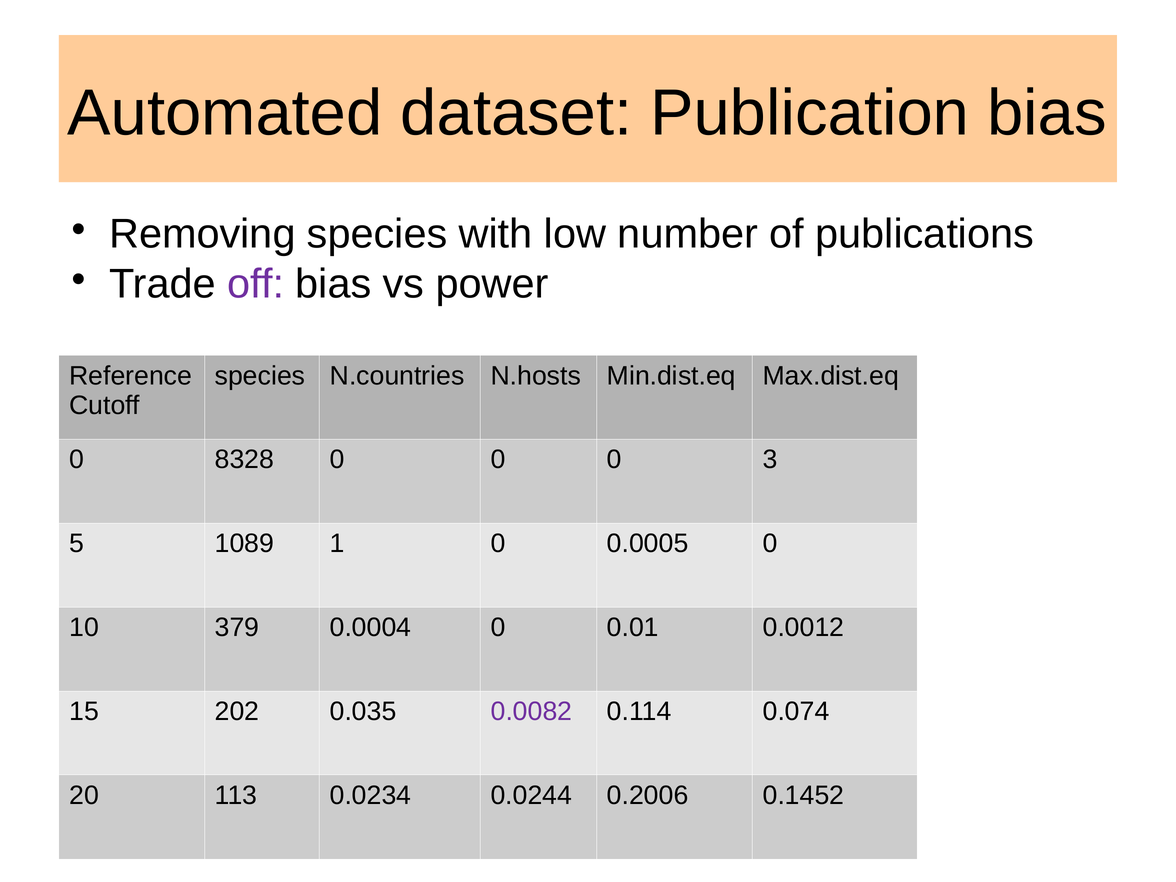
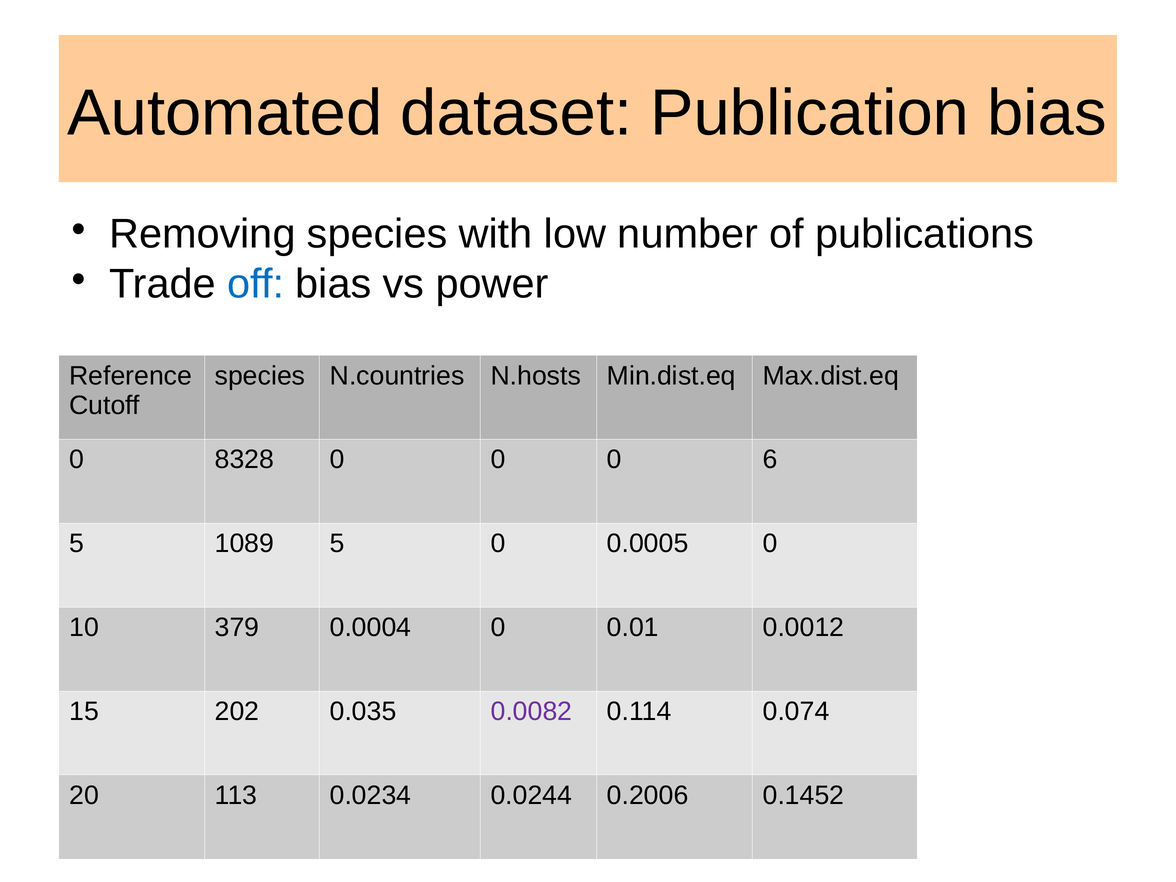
off colour: purple -> blue (256, 284)
3: 3 -> 6 (770, 460)
1089 1: 1 -> 5 (337, 544)
